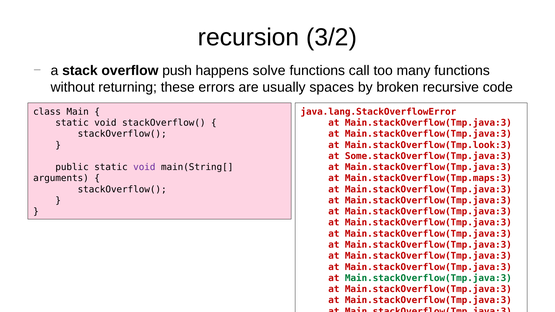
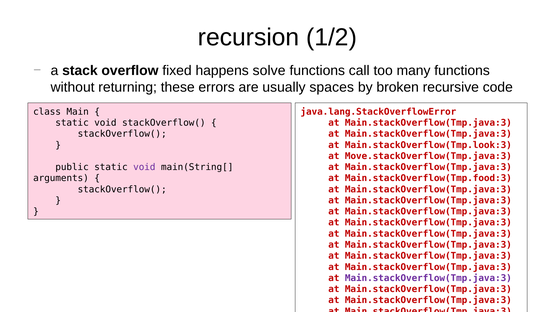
3/2: 3/2 -> 1/2 (332, 37)
push: push -> fixed (177, 71)
Some.stackOverflow(Tmp.java:3: Some.stackOverflow(Tmp.java:3 -> Move.stackOverflow(Tmp.java:3 (428, 156)
Main.stackOverflow(Tmp.maps:3: Main.stackOverflow(Tmp.maps:3 -> Main.stackOverflow(Tmp.food:3 (428, 178)
Main.stackOverflow(Tmp.java:3 colour: green -> purple (428, 278)
